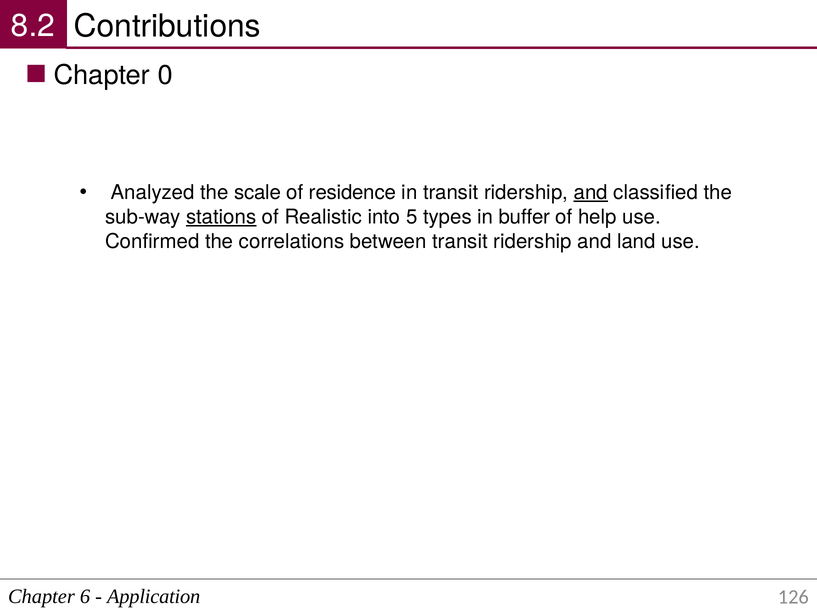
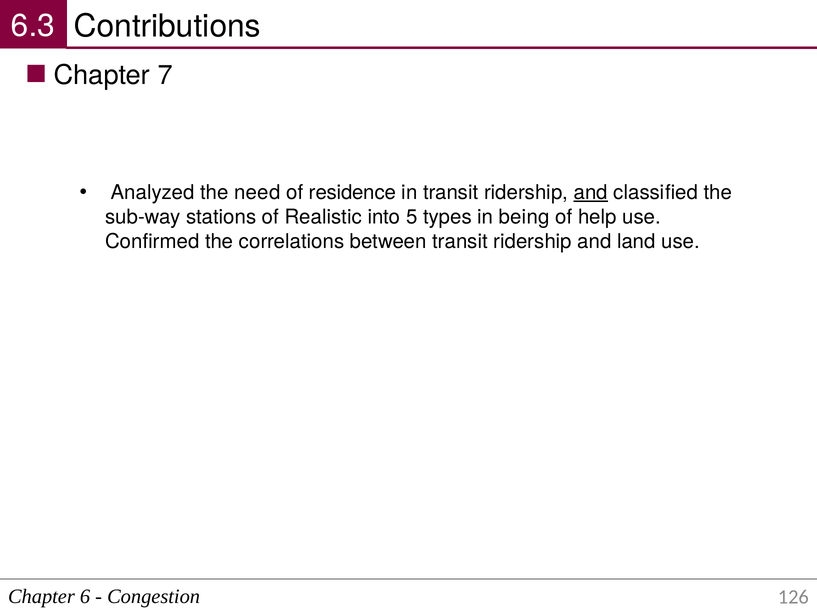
8.2: 8.2 -> 6.3 (33, 26)
0: 0 -> 7 (165, 75)
scale: scale -> need (257, 193)
stations underline: present -> none (221, 217)
buffer: buffer -> being (524, 217)
Application: Application -> Congestion (154, 597)
